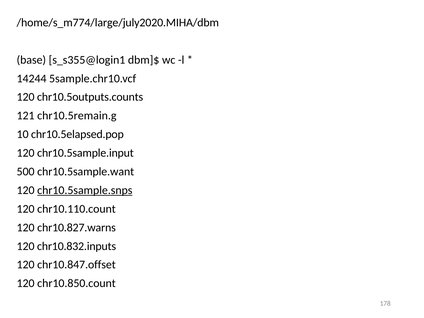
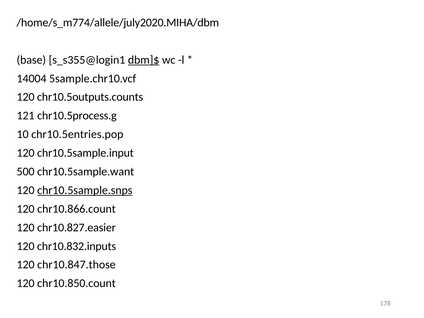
/home/s_m774/large/july2020.MIHA/dbm: /home/s_m774/large/july2020.MIHA/dbm -> /home/s_m774/allele/july2020.MIHA/dbm (118, 23)
dbm]$ underline: none -> present (144, 60)
14244: 14244 -> 14004 (32, 78)
chr10.5remain.g: chr10.5remain.g -> chr10.5process.g (77, 116)
chr10.5elapsed.pop: chr10.5elapsed.pop -> chr10.5entries.pop (77, 134)
chr10.110.count: chr10.110.count -> chr10.866.count (76, 209)
chr10.827.warns: chr10.827.warns -> chr10.827.easier (77, 227)
chr10.847.offset: chr10.847.offset -> chr10.847.those (76, 265)
